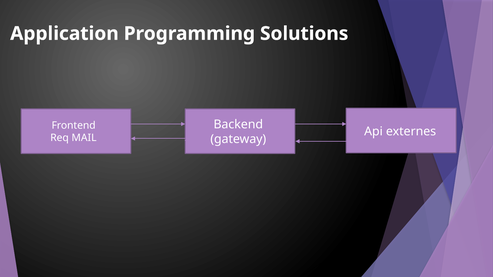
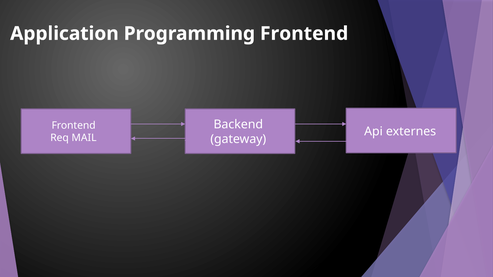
Programming Solutions: Solutions -> Frontend (304, 34)
